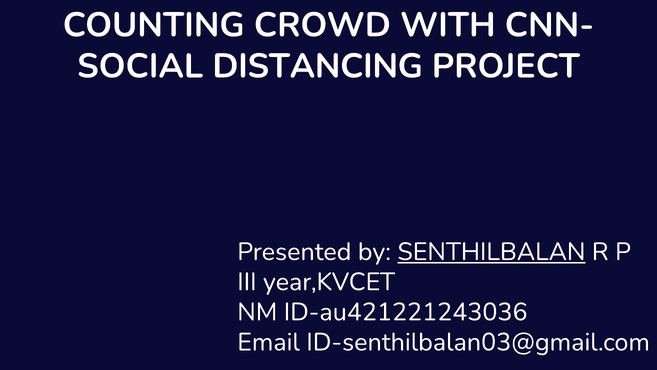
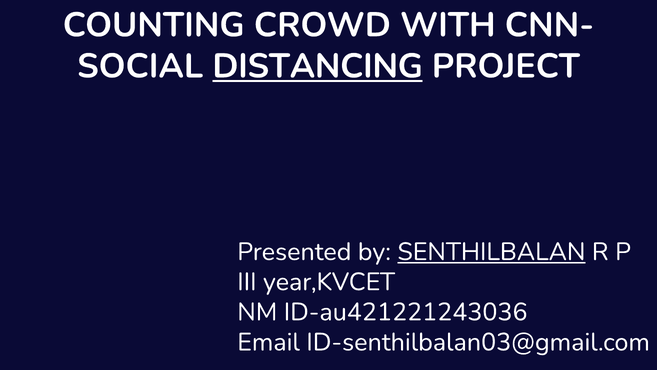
DISTANCING underline: none -> present (318, 66)
